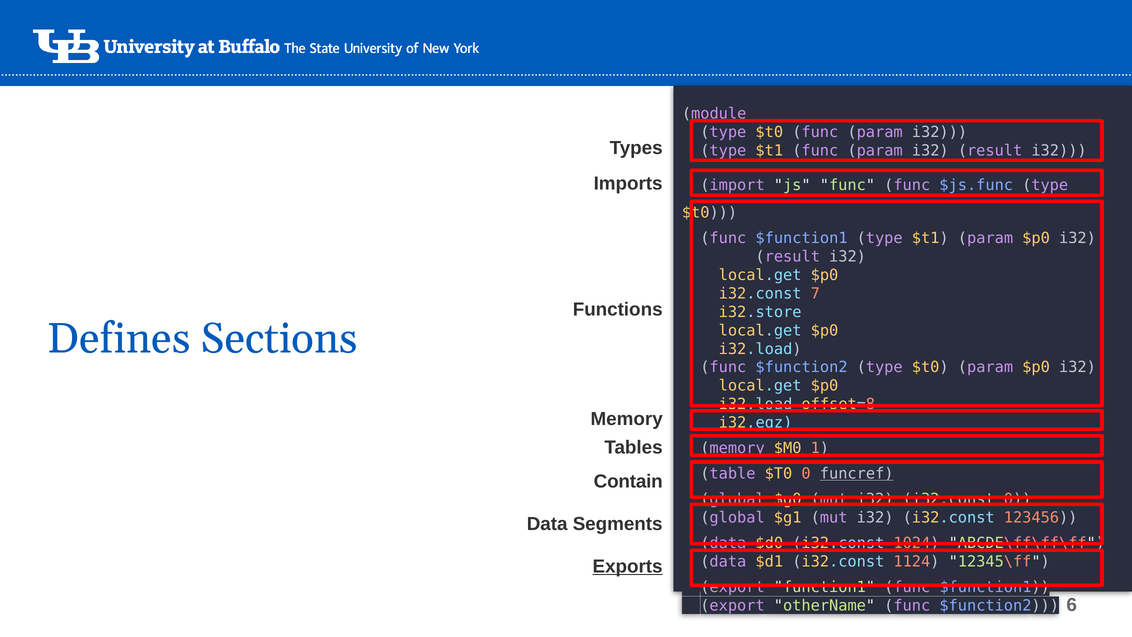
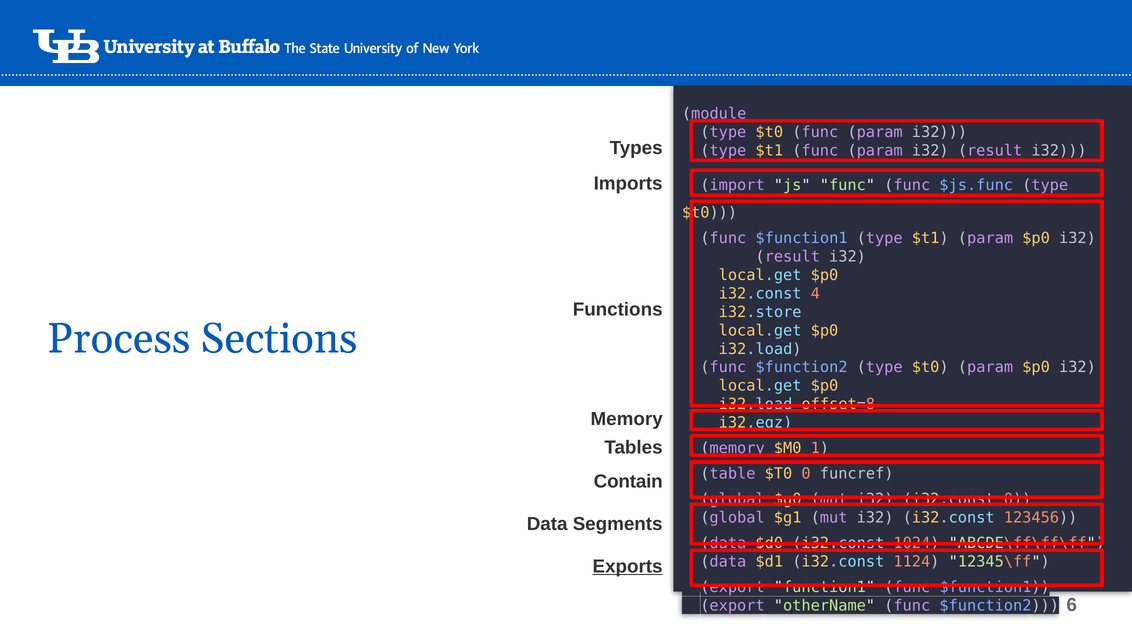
7: 7 -> 4 (815, 294)
Defines: Defines -> Process (119, 338)
funcref underline: present -> none (857, 473)
